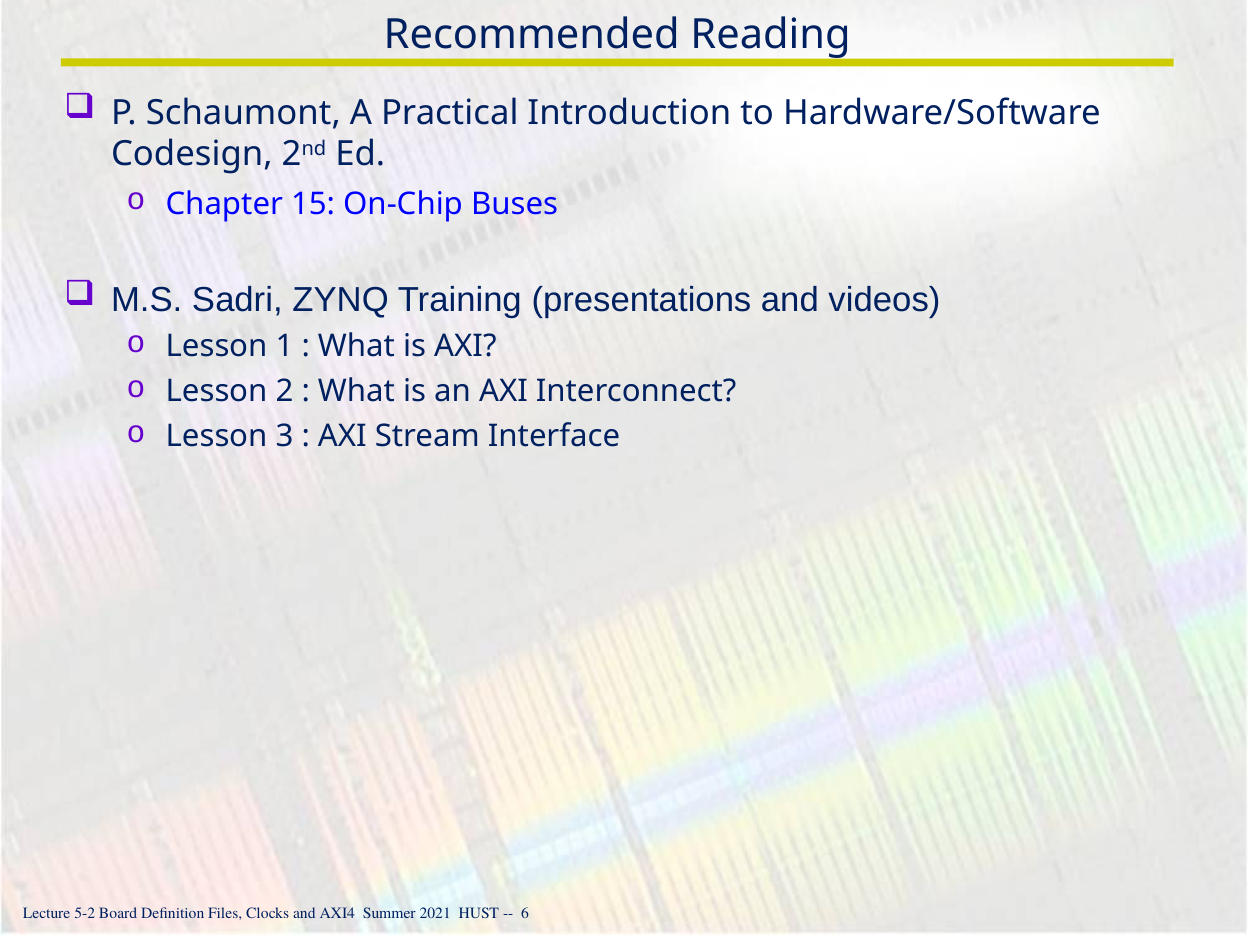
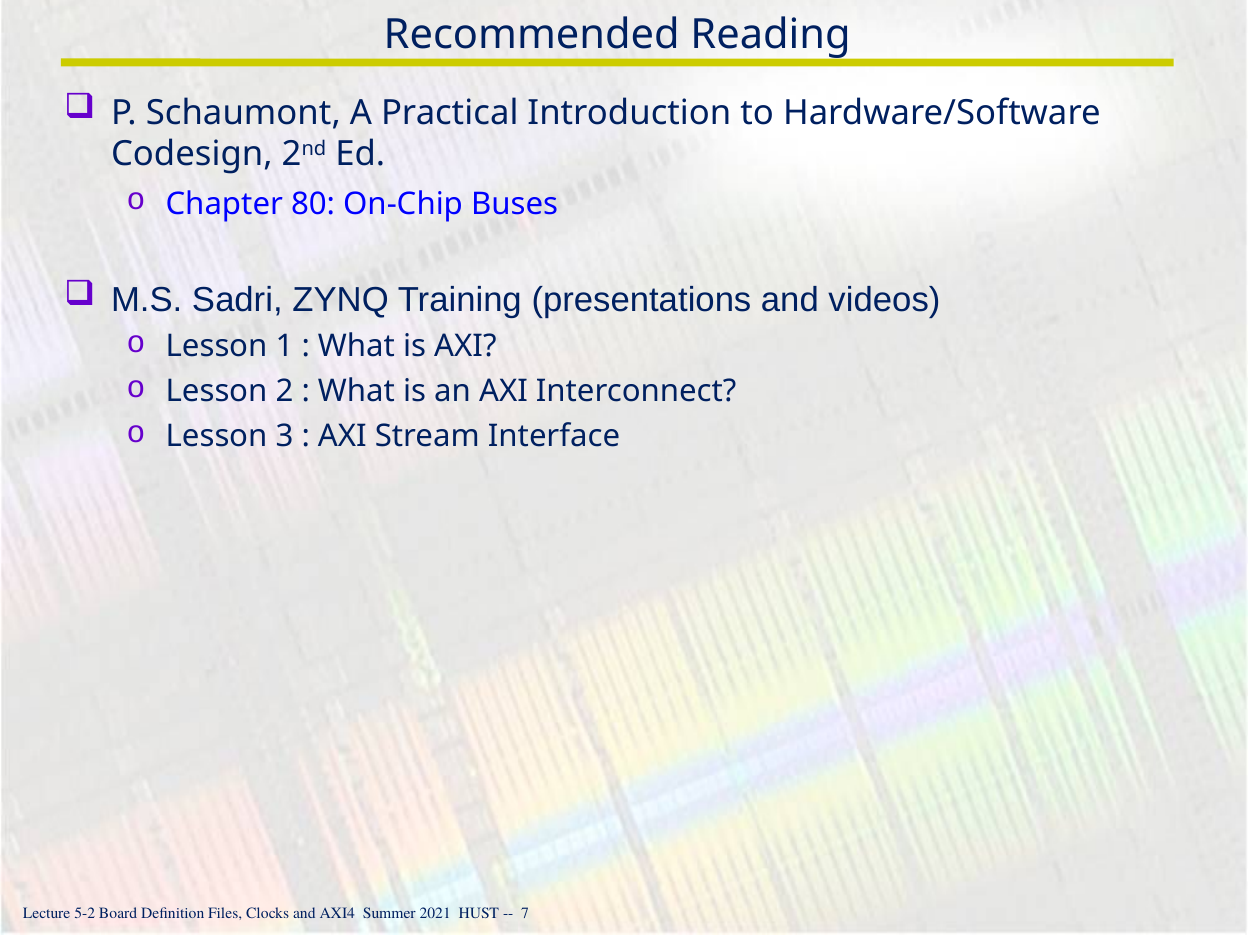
15: 15 -> 80 (313, 204)
6: 6 -> 7 (525, 913)
